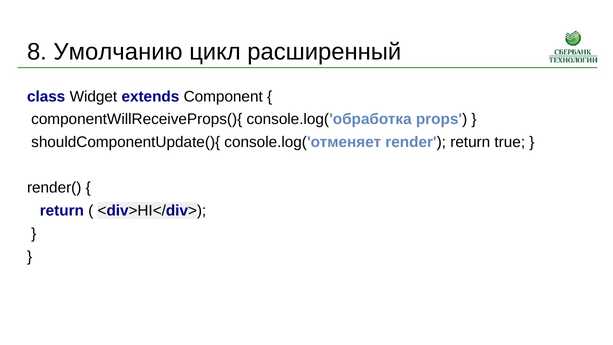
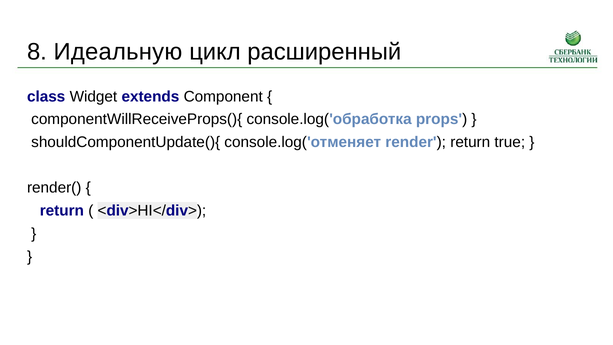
Умолчанию: Умолчанию -> Идеальную (118, 52)
